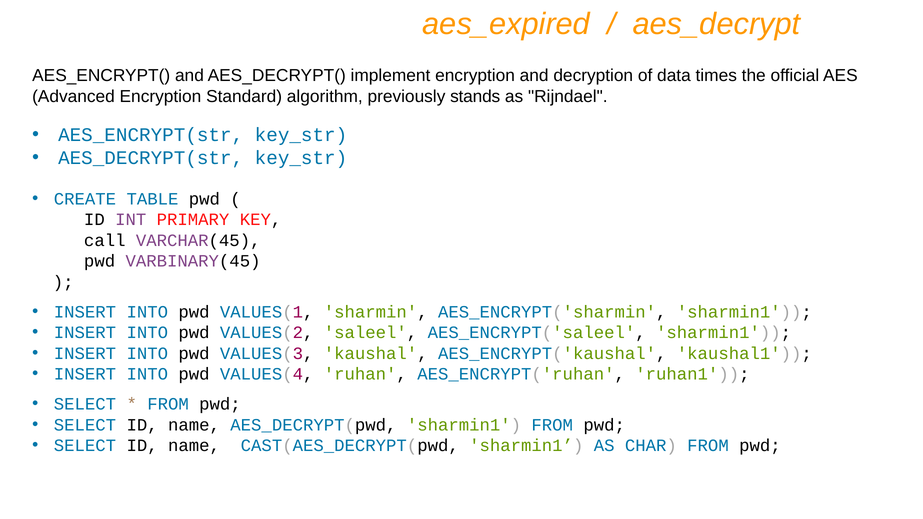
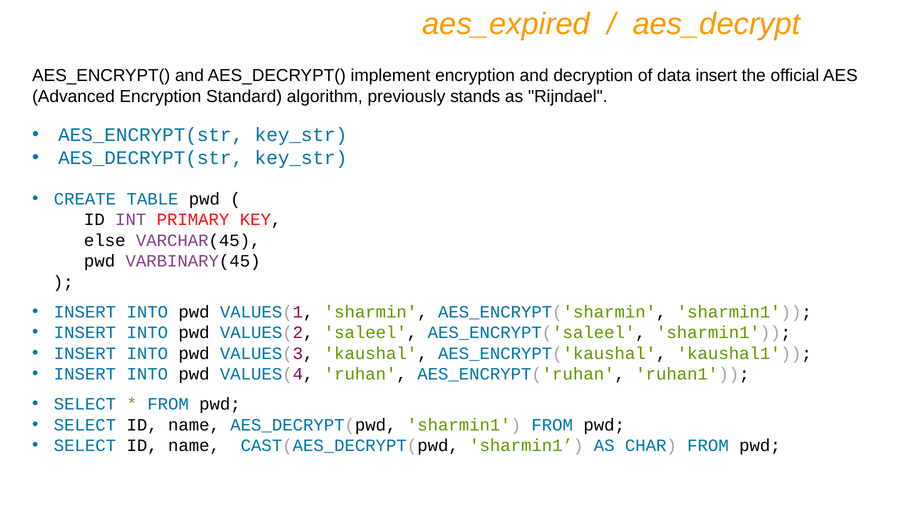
data times: times -> insert (716, 76)
call: call -> else (105, 241)
